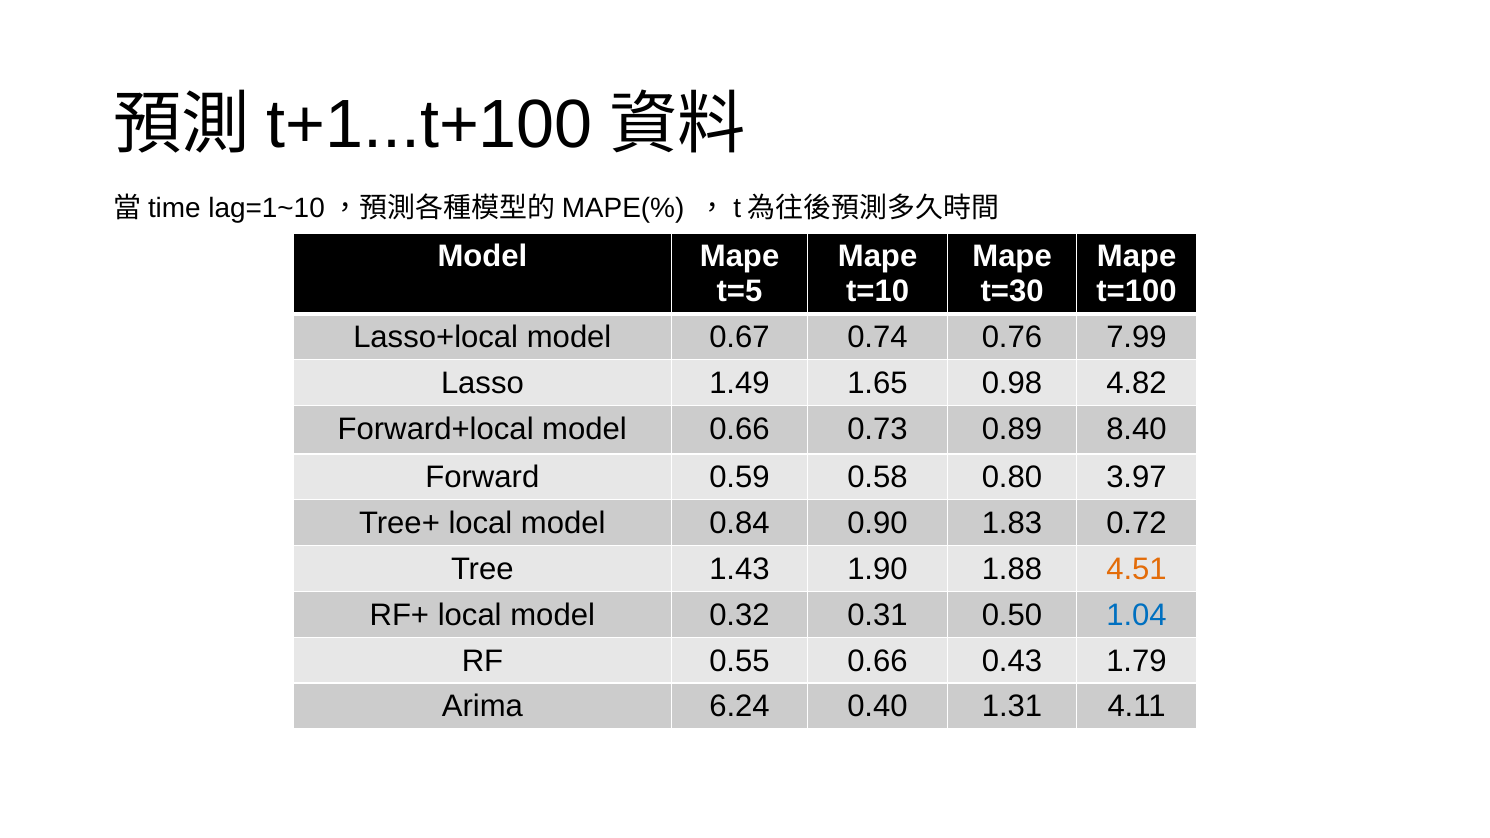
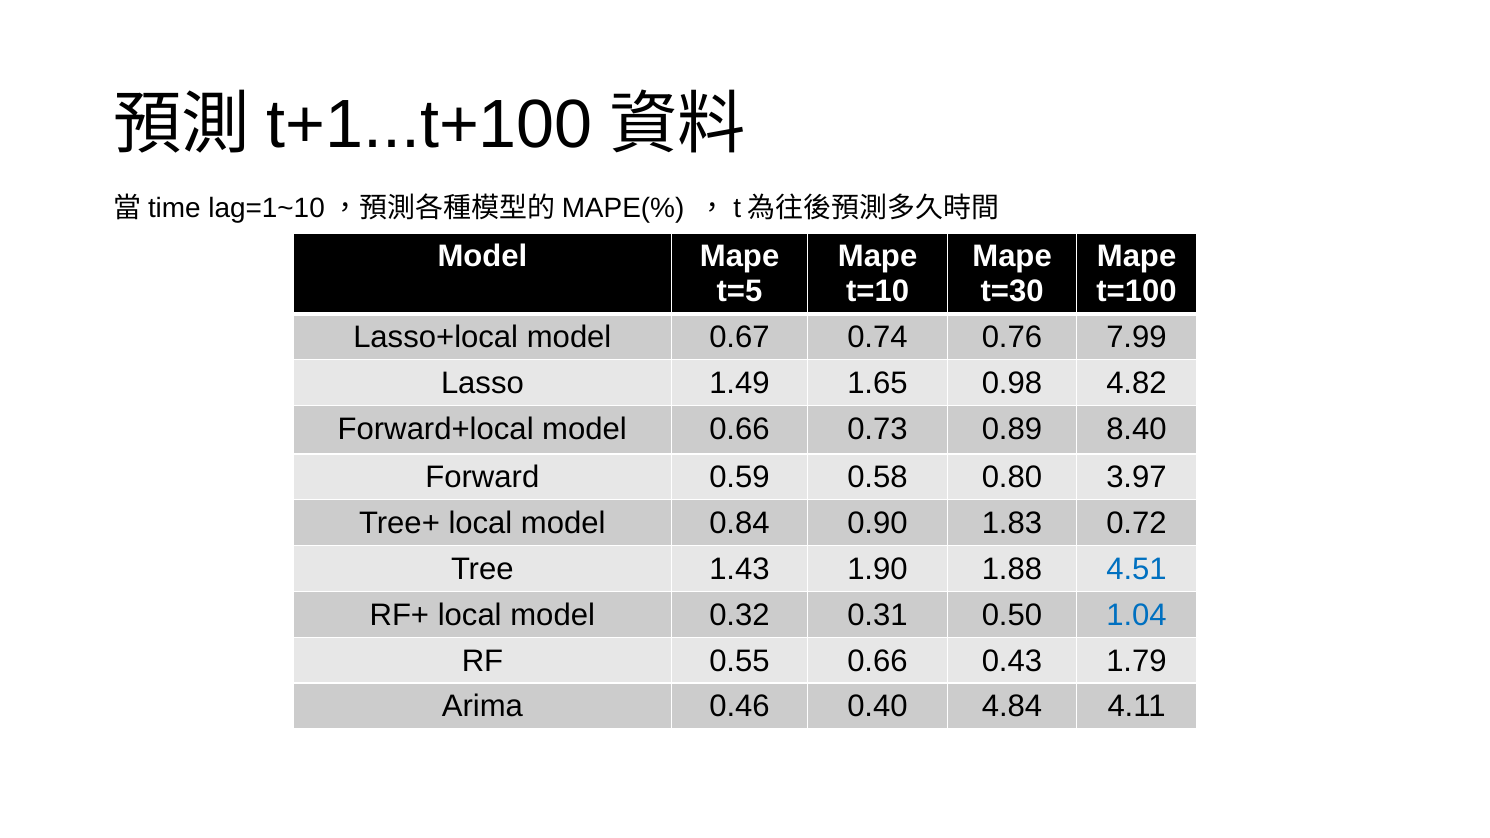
4.51 colour: orange -> blue (1137, 569)
6.24: 6.24 -> 0.46 (739, 707)
1.31: 1.31 -> 4.84 (1012, 707)
